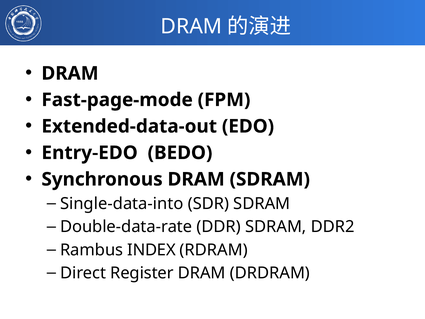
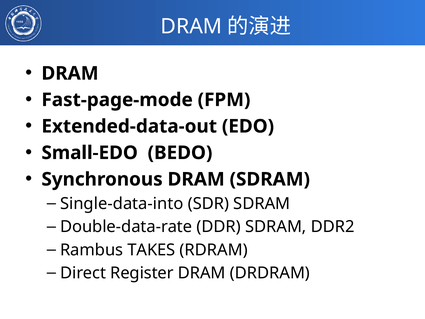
Entry-EDO: Entry-EDO -> Small-EDO (90, 153)
INDEX: INDEX -> TAKES (151, 250)
